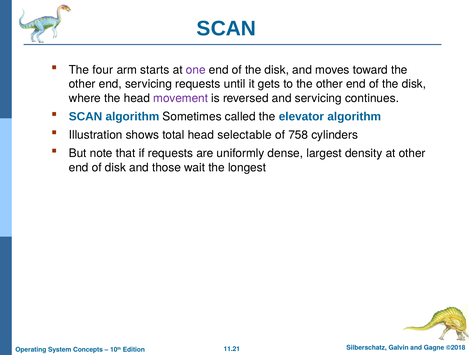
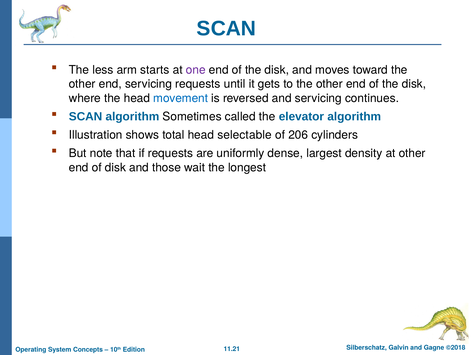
four: four -> less (103, 70)
movement colour: purple -> blue (181, 98)
758: 758 -> 206 (298, 135)
